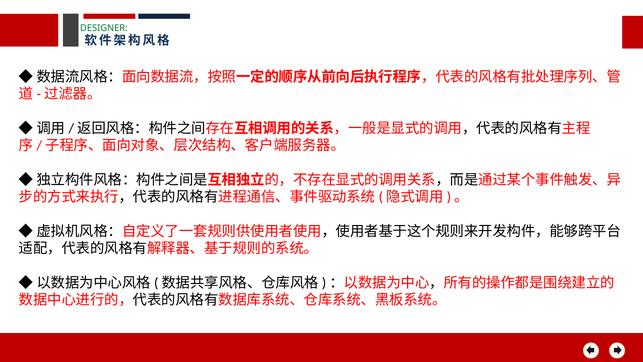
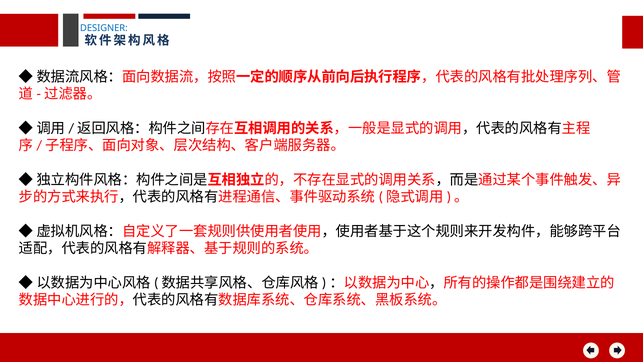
DESIGNER colour: green -> blue (104, 28)
